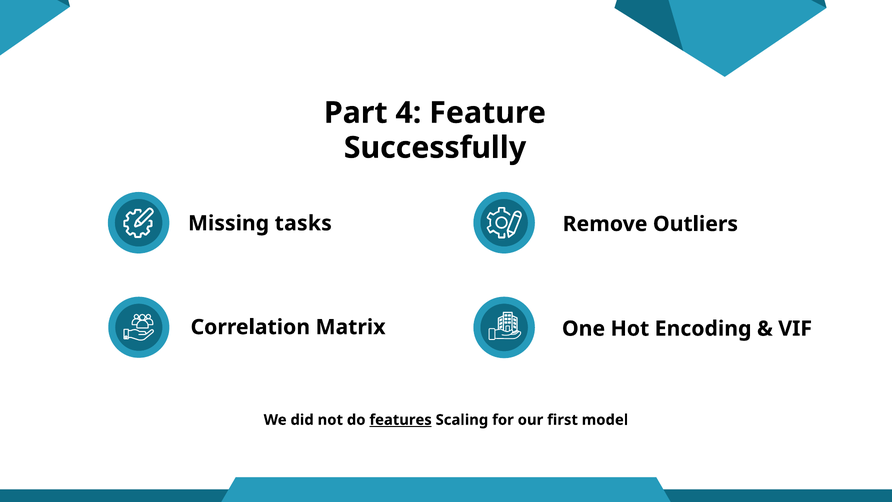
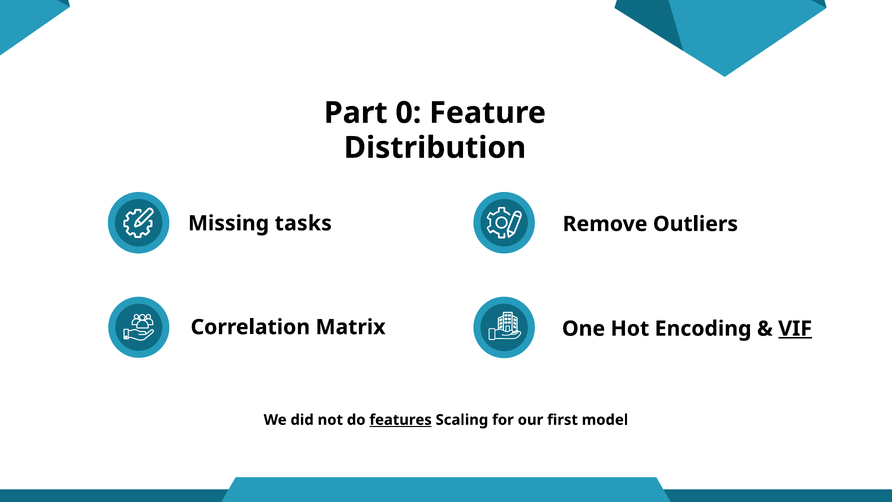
4: 4 -> 0 (408, 113)
Successfully: Successfully -> Distribution (435, 148)
VIF underline: none -> present (795, 329)
